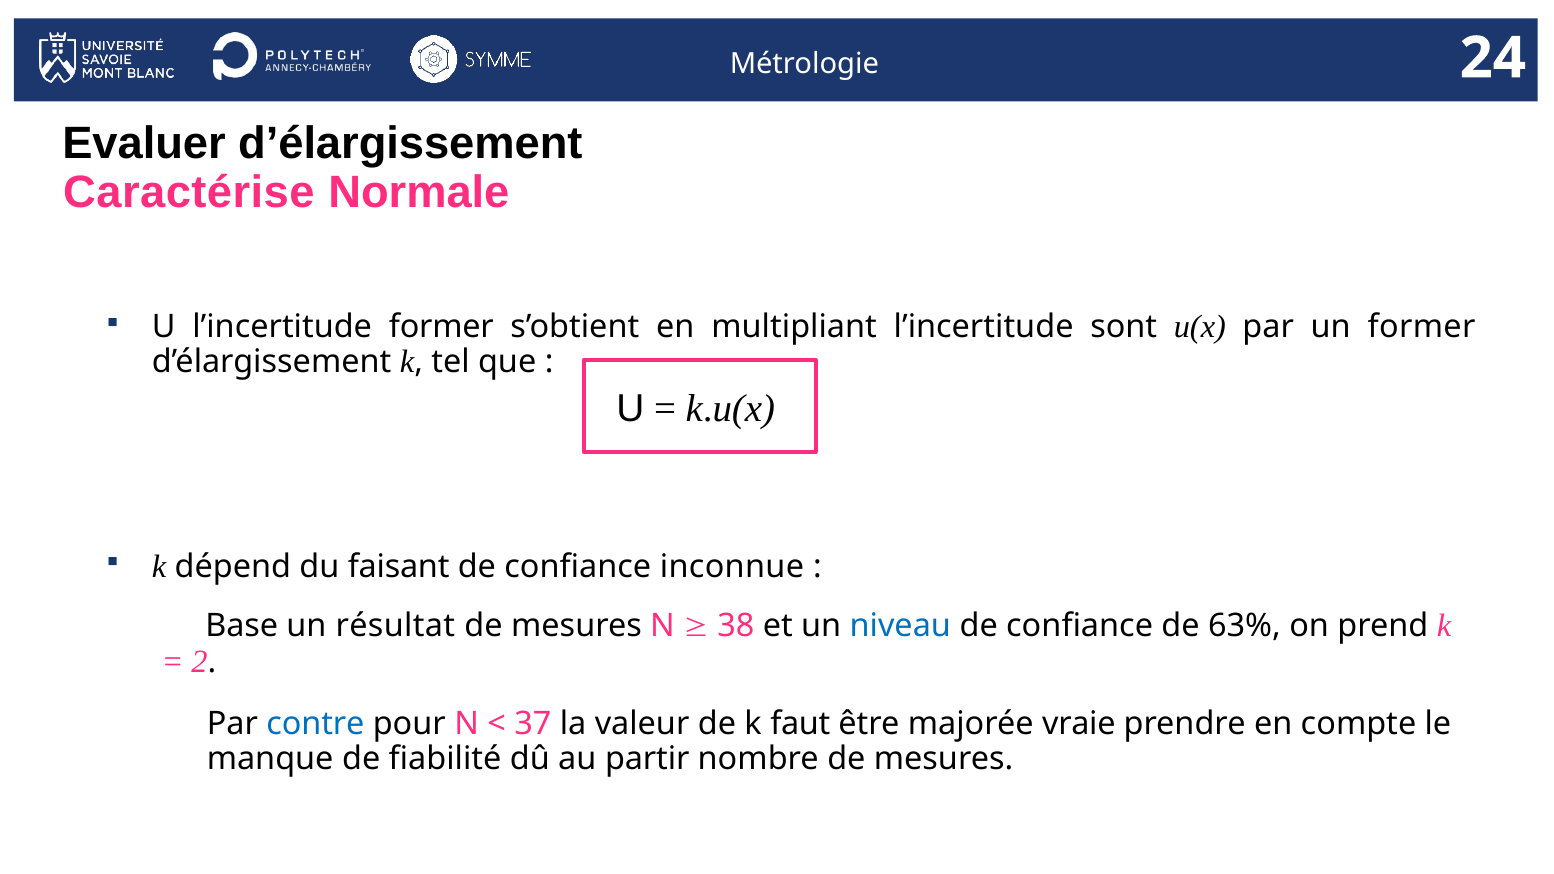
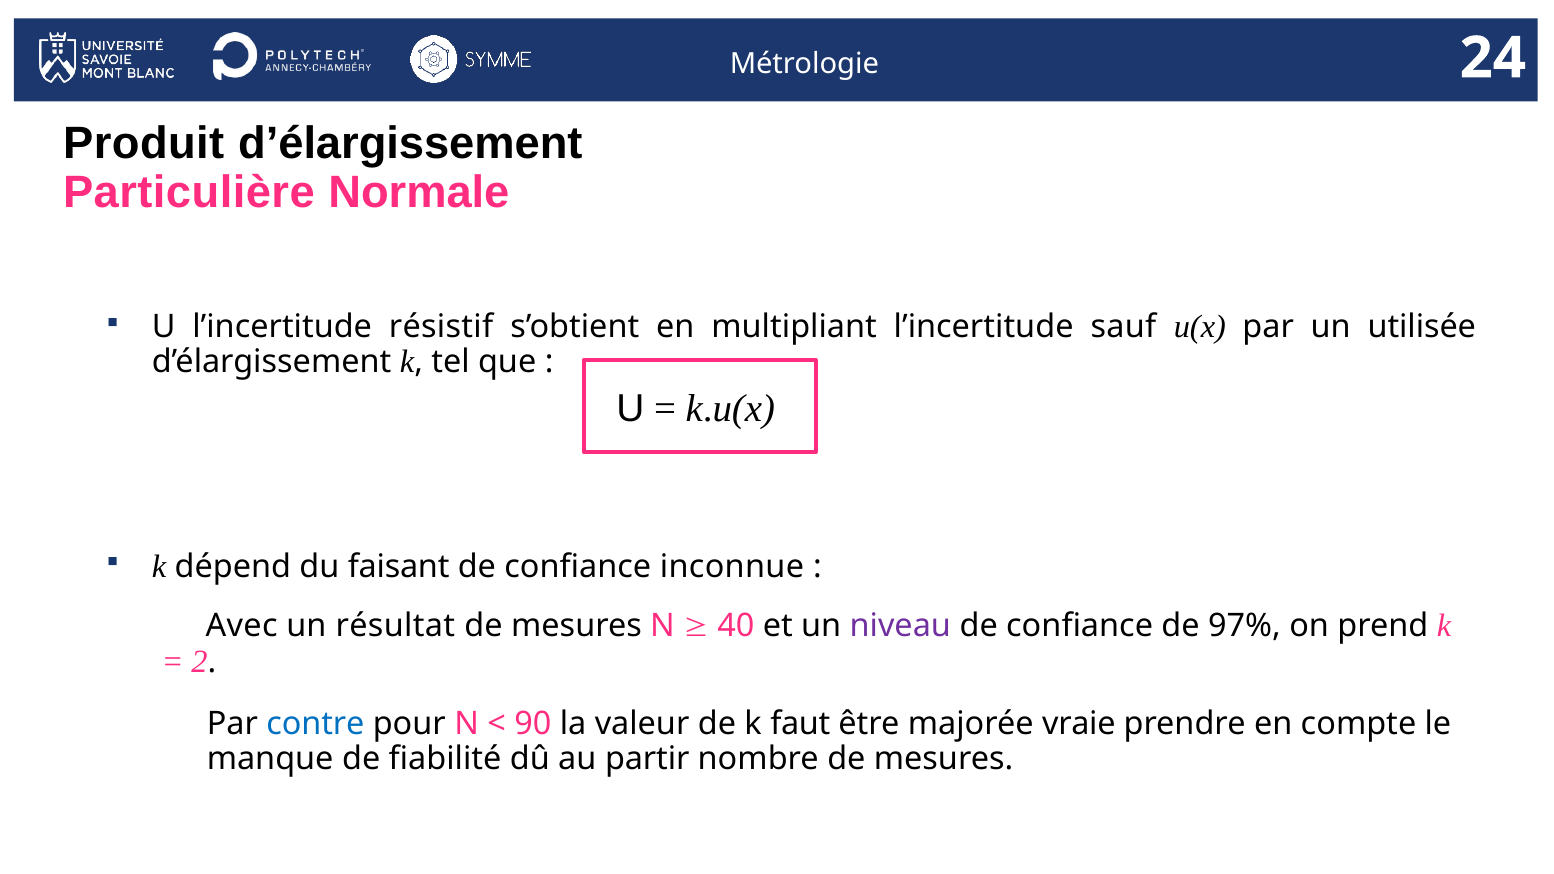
Evaluer: Evaluer -> Produit (144, 144)
Caractérise: Caractérise -> Particulière (189, 192)
l’incertitude former: former -> résistif (441, 327)
sont: sont -> sauf (1123, 327)
un former: former -> utilisée (1422, 327)
Base: Base -> Avec (242, 626)
38: 38 -> 40 (736, 626)
niveau colour: blue -> purple (900, 626)
63%: 63% -> 97% (1244, 626)
37: 37 -> 90 (533, 724)
